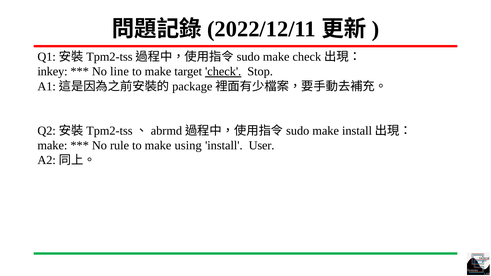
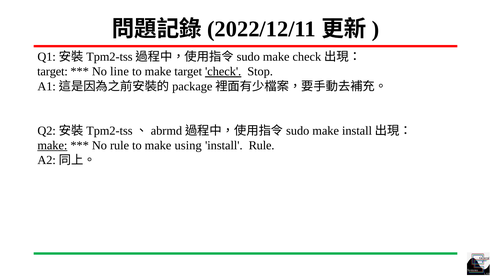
inkey: inkey -> target (52, 72)
make underline: none -> present (52, 146)
install User: User -> Rule (262, 146)
